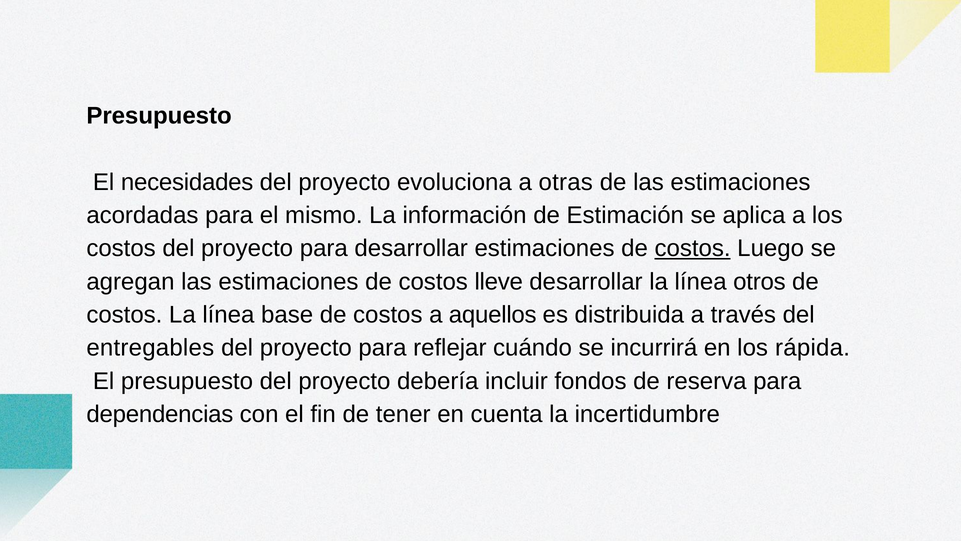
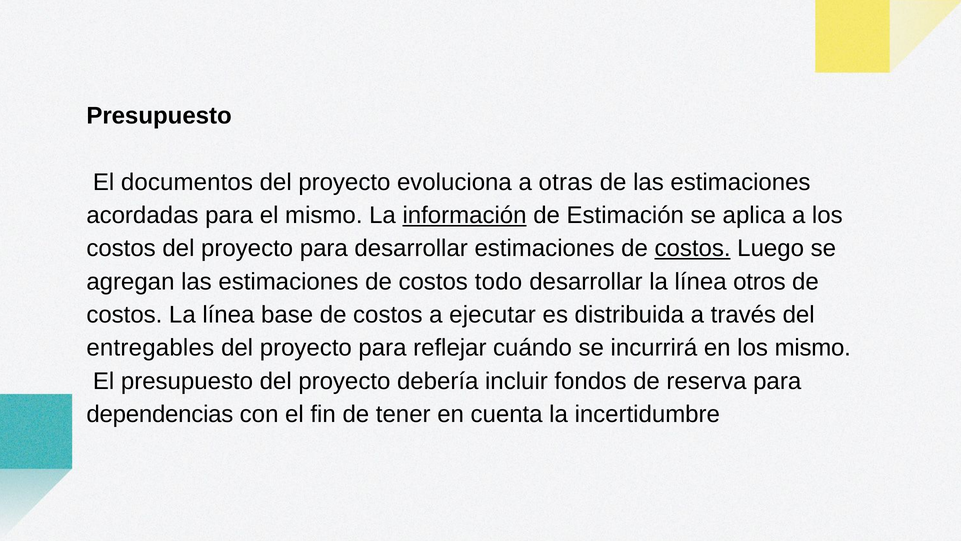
necesidades: necesidades -> documentos (187, 182)
información underline: none -> present (465, 215)
lleve: lleve -> todo (498, 281)
aquellos: aquellos -> ejecutar (493, 315)
los rápida: rápida -> mismo (813, 348)
